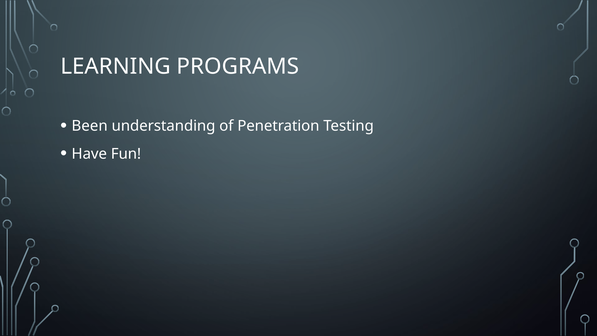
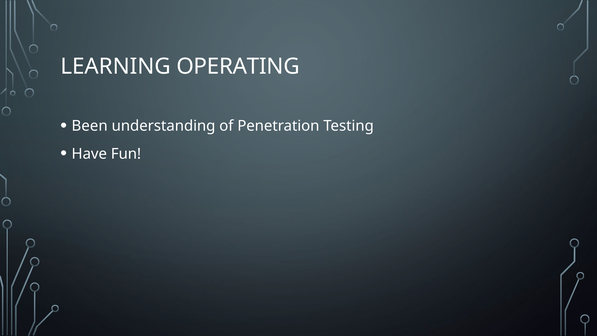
PROGRAMS: PROGRAMS -> OPERATING (238, 66)
